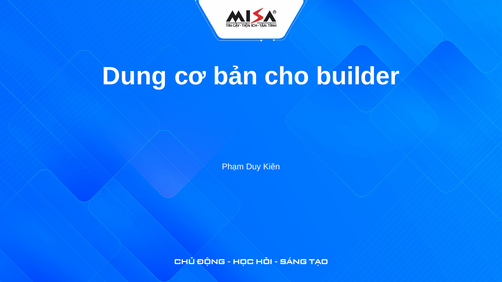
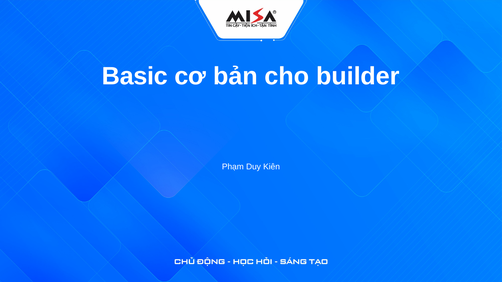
Dung: Dung -> Basic (135, 76)
